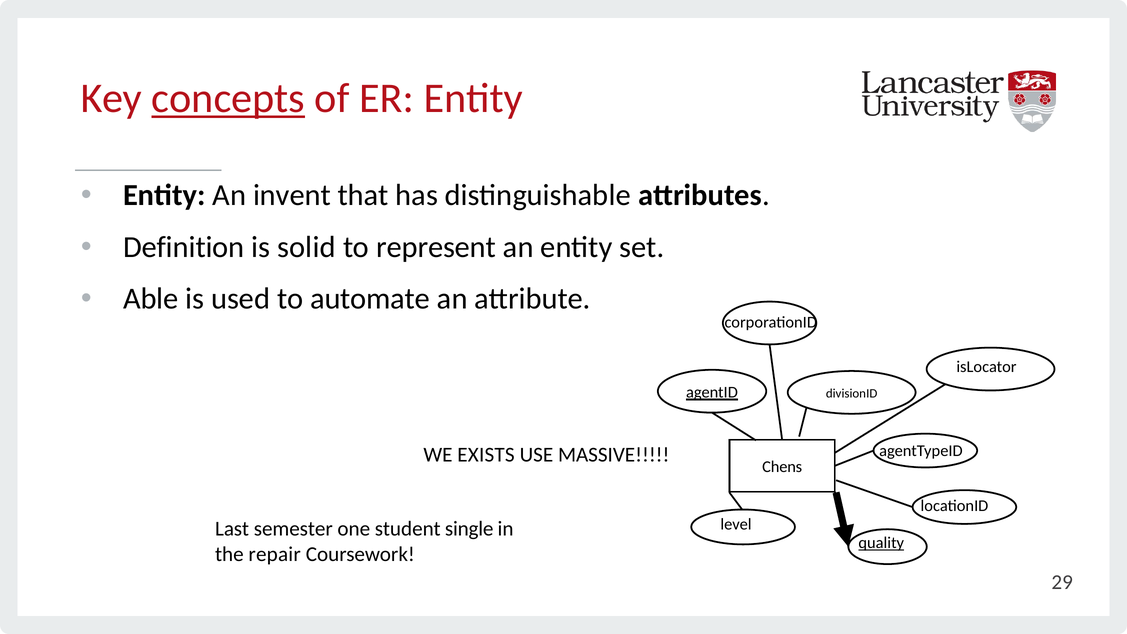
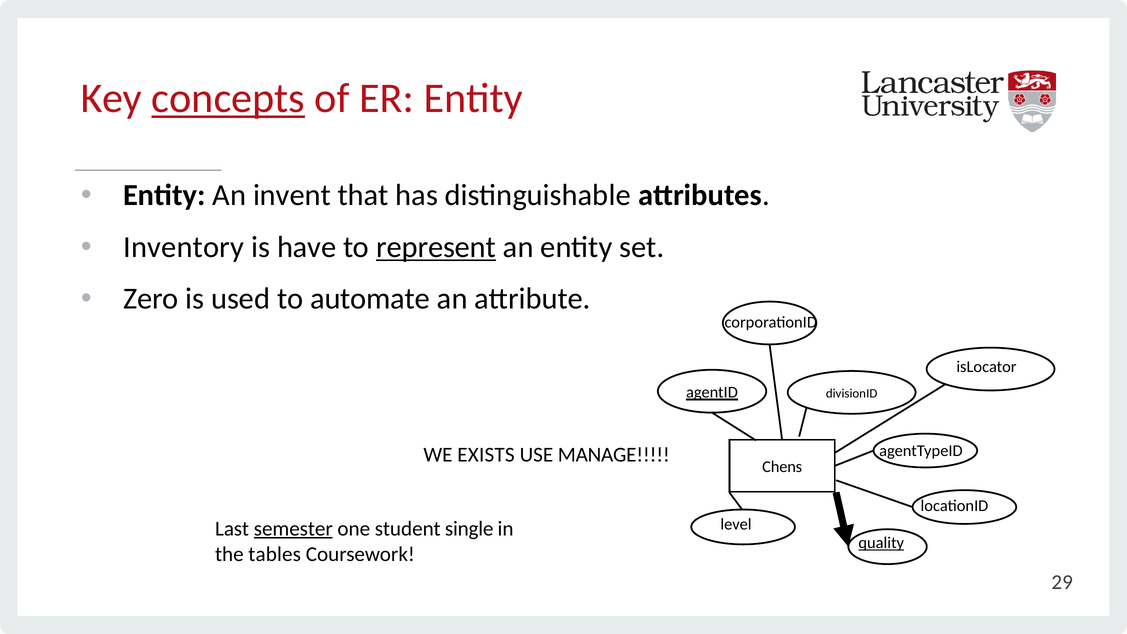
Definition: Definition -> Inventory (184, 247)
solid: solid -> have (307, 247)
represent underline: none -> present (436, 247)
Able: Able -> Zero (151, 299)
MASSIVE: MASSIVE -> MANAGE (614, 455)
semester underline: none -> present (293, 529)
repair: repair -> tables (275, 554)
